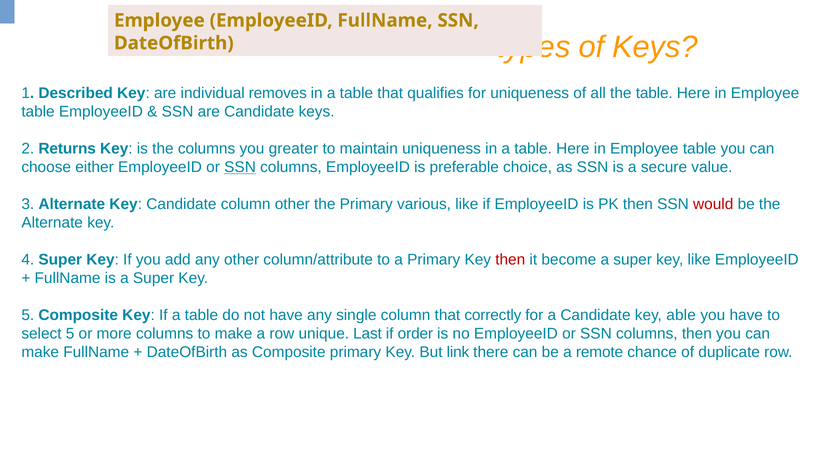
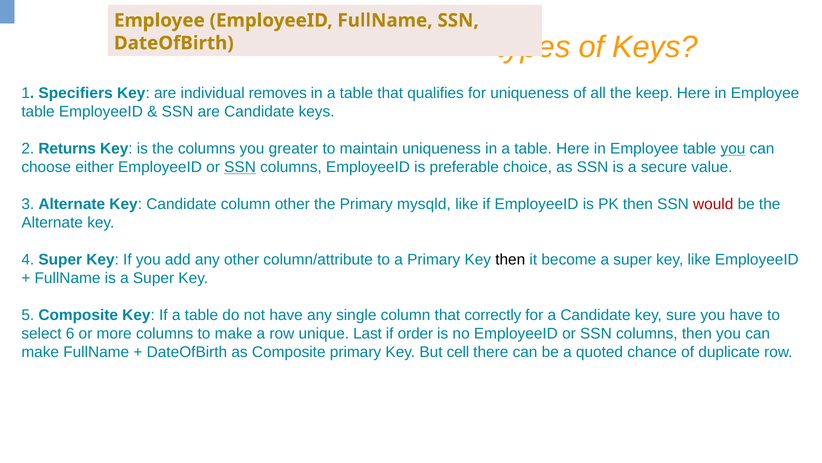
Described: Described -> Specifiers (76, 93)
the table: table -> keep (654, 93)
you underline: none -> present (733, 148)
various: various -> mysqld (424, 204)
then colour: red -> black (510, 259)
able: able -> sure (681, 315)
select 5: 5 -> 6 (70, 333)
link: link -> cell (458, 352)
remote: remote -> quoted (599, 352)
